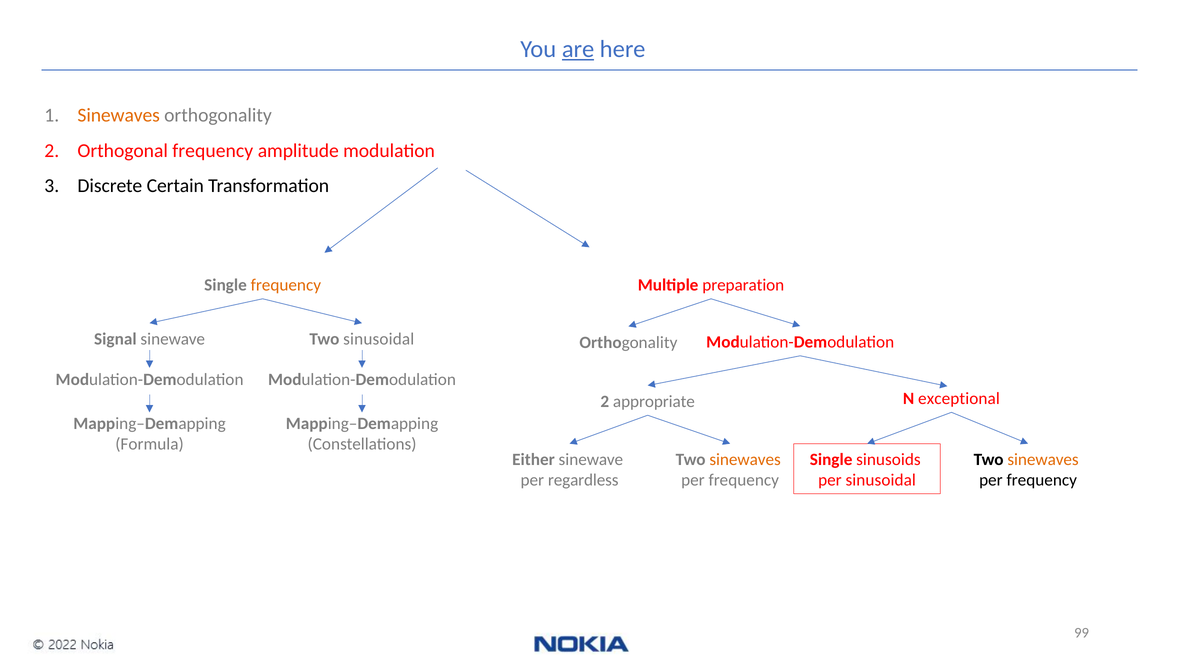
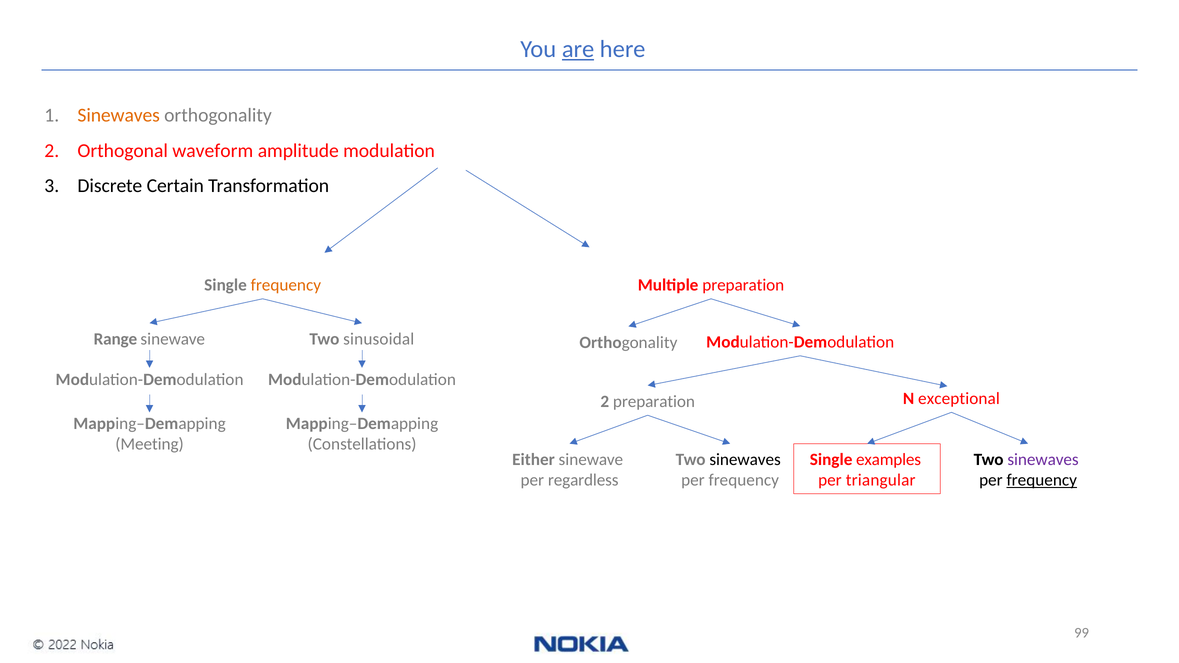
Orthogonal frequency: frequency -> waveform (213, 151)
Signal: Signal -> Range (115, 339)
2 appropriate: appropriate -> preparation (654, 401)
Formula: Formula -> Meeting (150, 444)
sinewaves colour: orange -> black (745, 460)
sinusoids: sinusoids -> examples (889, 460)
sinewaves colour: orange -> purple (1043, 460)
per sinusoidal: sinusoidal -> triangular (881, 480)
frequency underline: none -> present (1042, 480)
